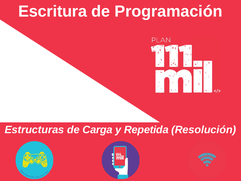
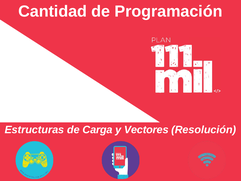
Escritura: Escritura -> Cantidad (53, 11)
Repetida: Repetida -> Vectores (146, 130)
